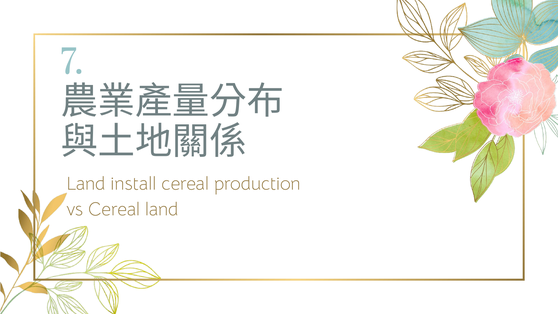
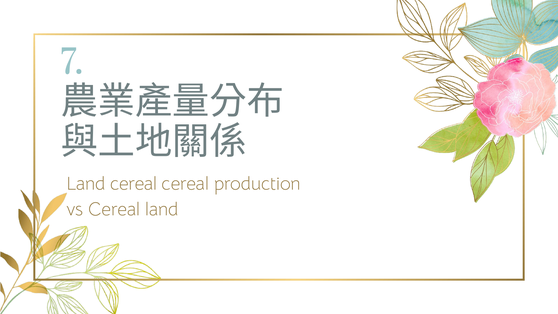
Land install: install -> cereal (134, 184)
